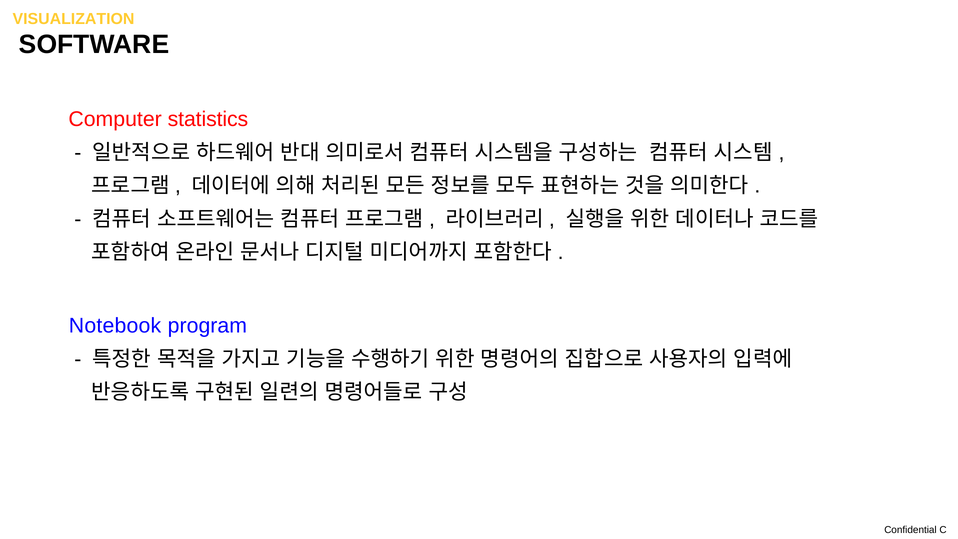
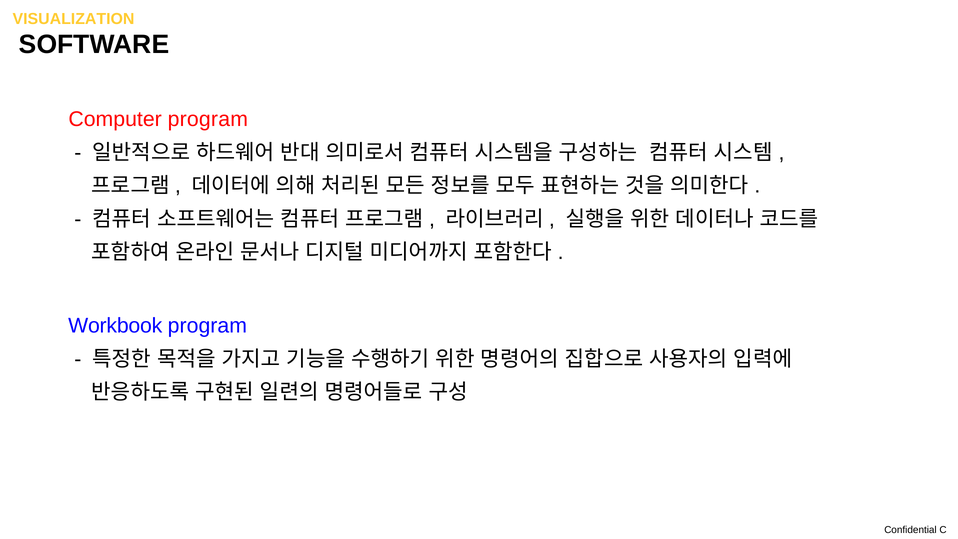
Computer statistics: statistics -> program (208, 119)
Notebook: Notebook -> Workbook (115, 326)
